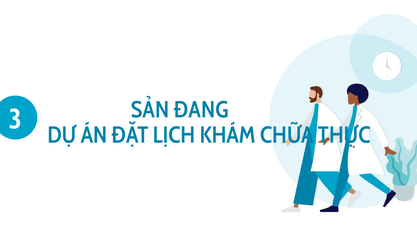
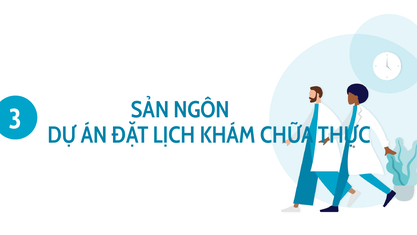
ĐANG: ĐANG -> NGÔN (202, 110)
